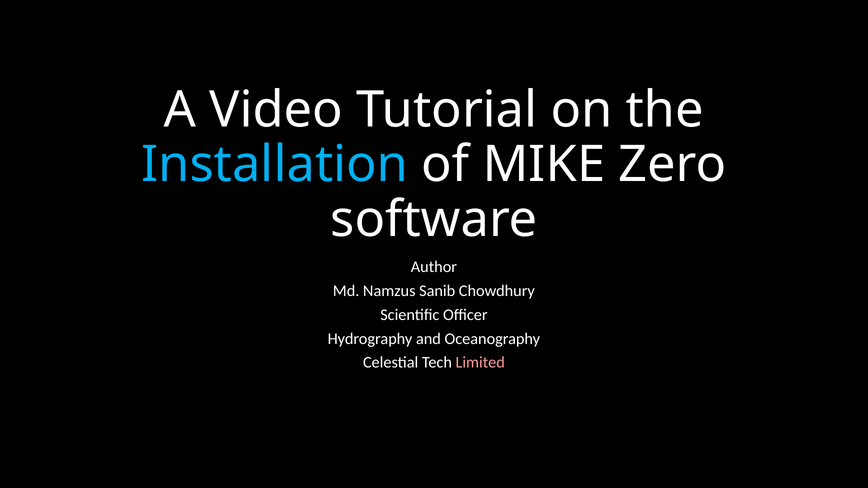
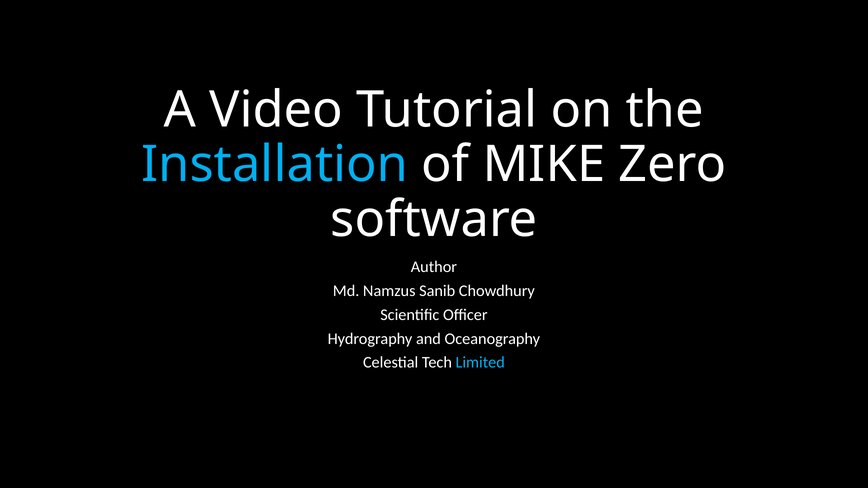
Limited colour: pink -> light blue (480, 363)
